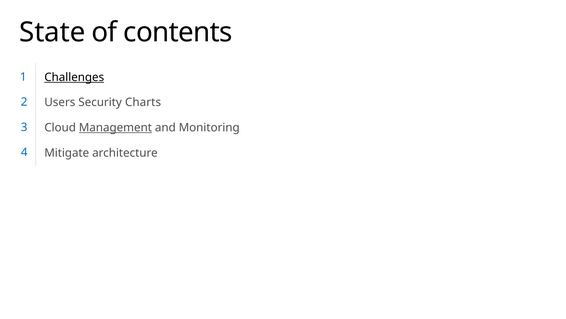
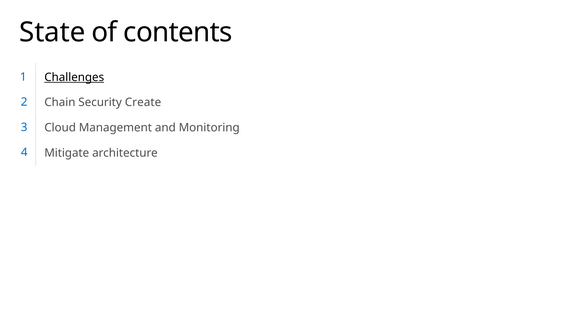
Users: Users -> Chain (60, 102)
Charts: Charts -> Create (143, 102)
Management underline: present -> none (115, 127)
